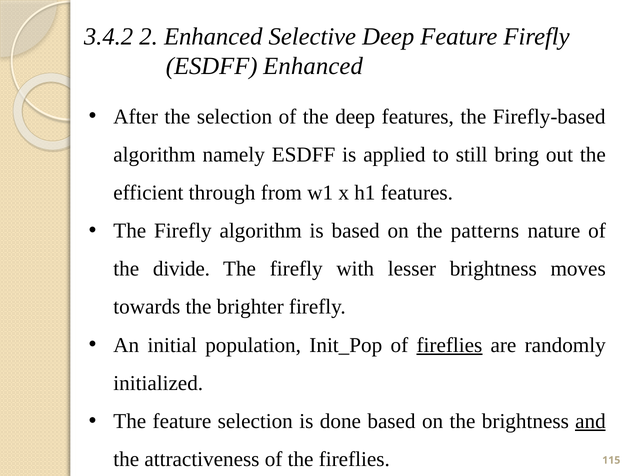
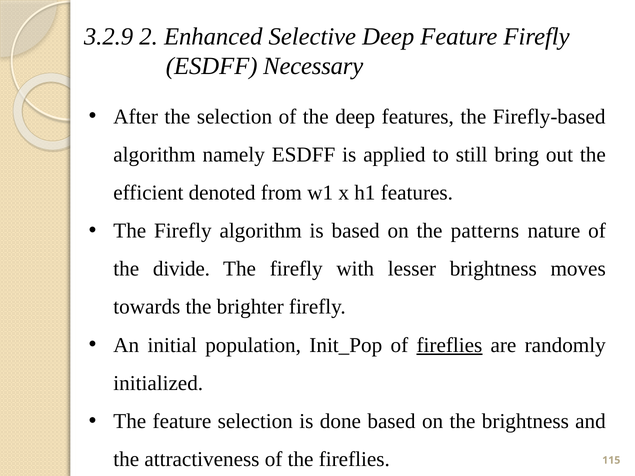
3.4.2: 3.4.2 -> 3.2.9 (109, 37)
ESDFF Enhanced: Enhanced -> Necessary (313, 66)
through: through -> denoted (222, 193)
and underline: present -> none (590, 421)
